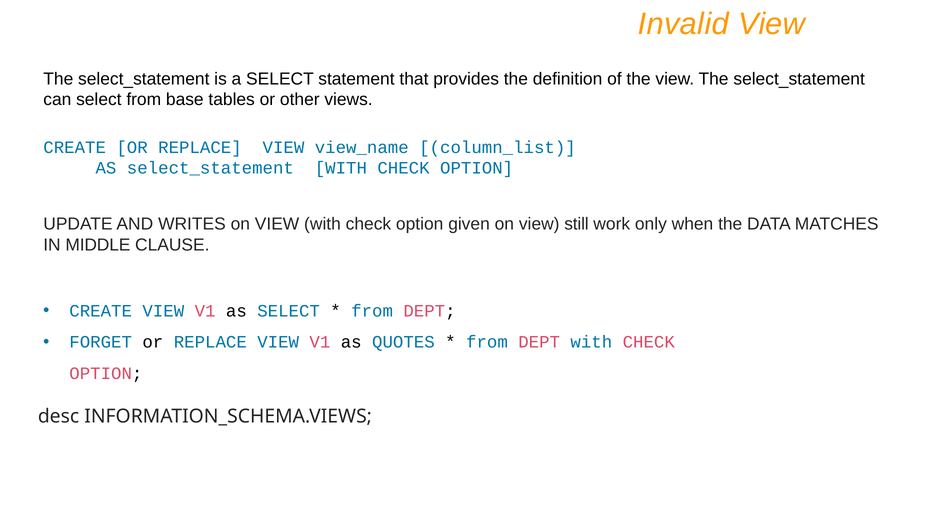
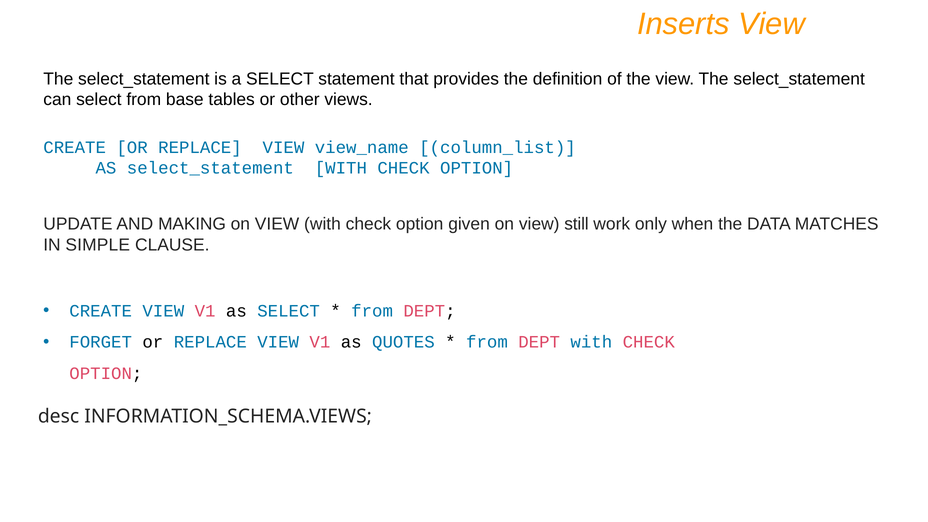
Invalid: Invalid -> Inserts (683, 24)
WRITES: WRITES -> MAKING (192, 224)
MIDDLE: MIDDLE -> SIMPLE (98, 245)
